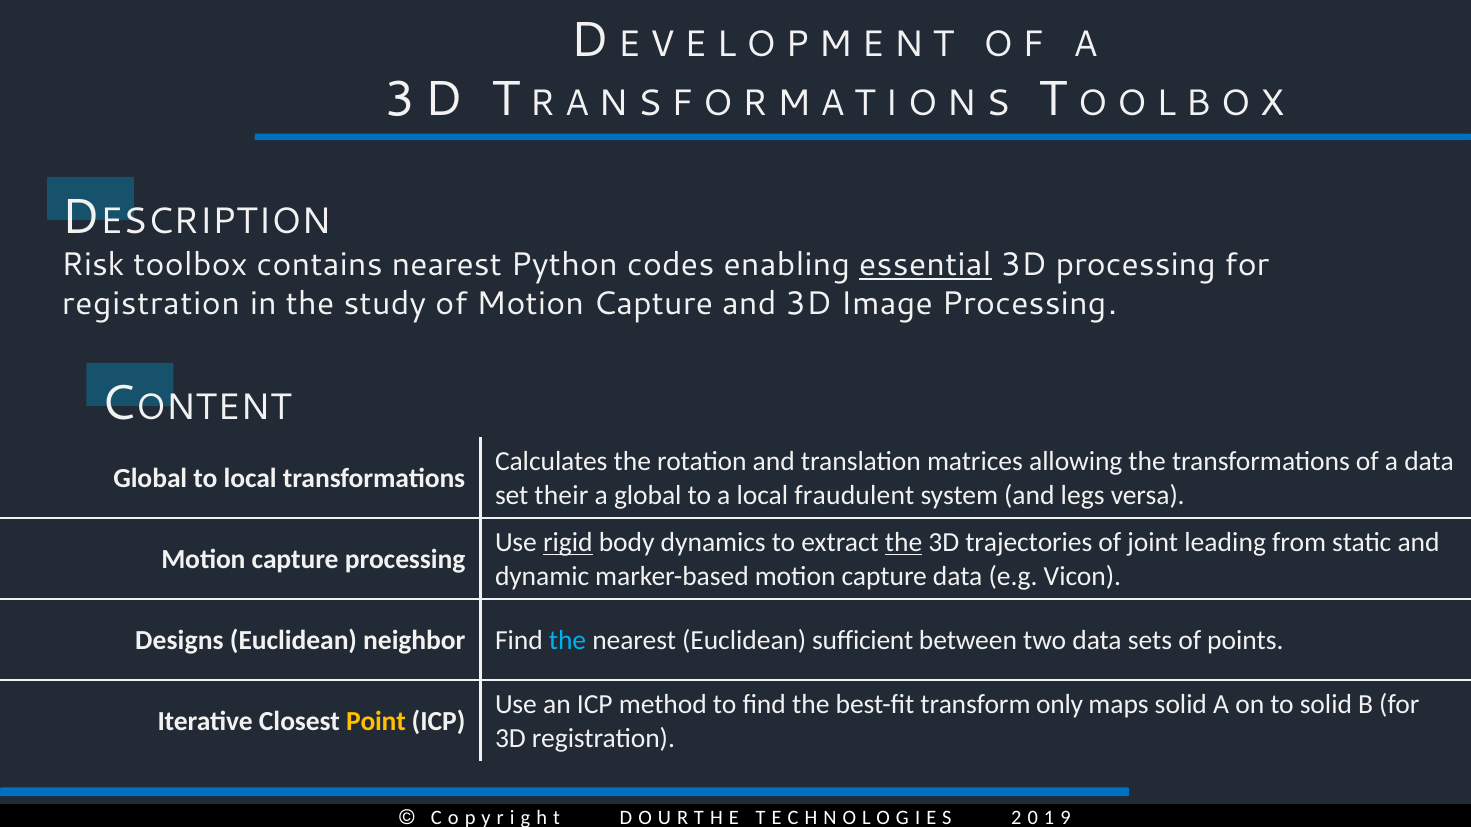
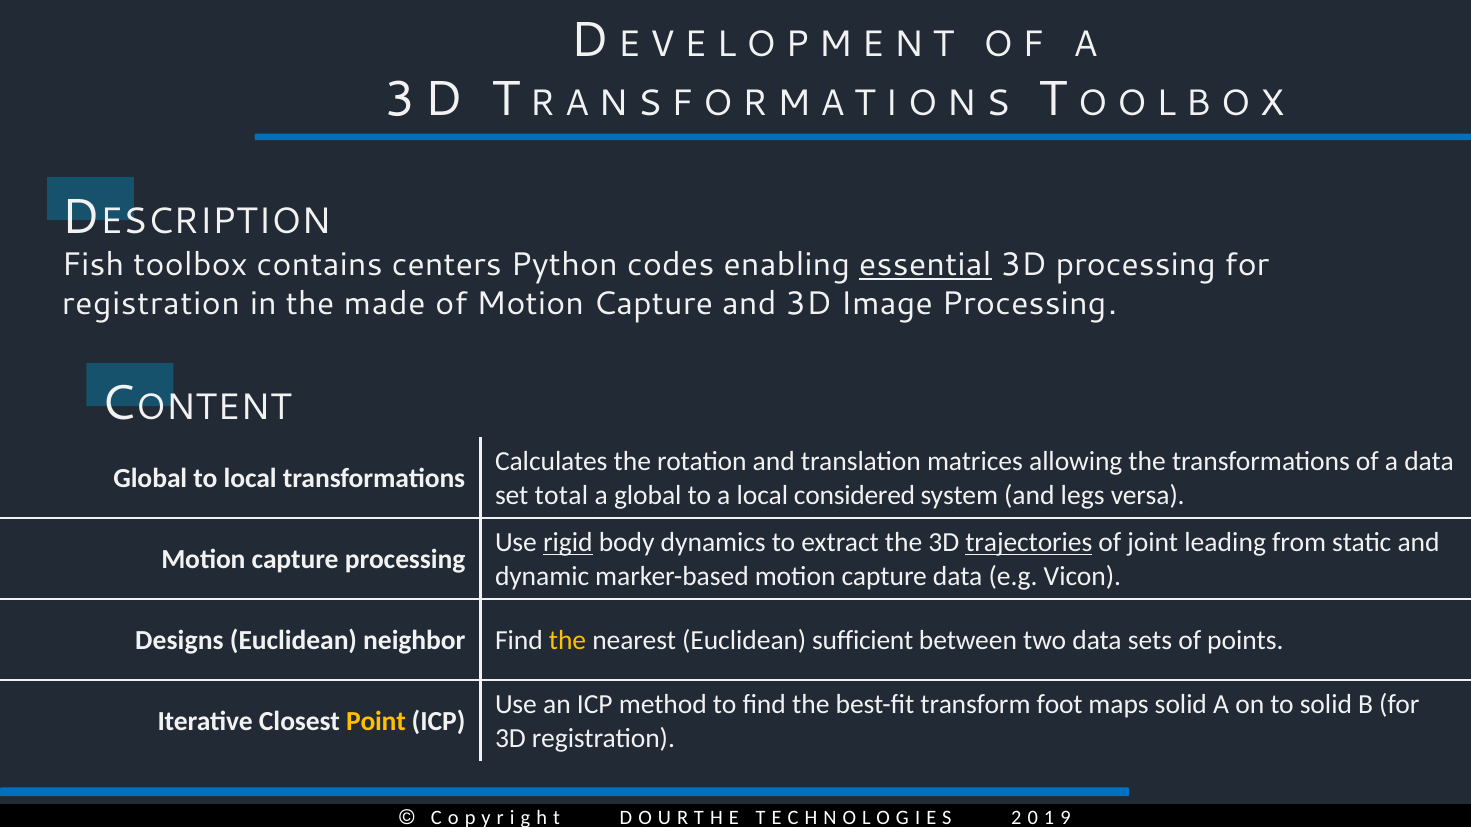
Risk: Risk -> Fish (93, 265)
contains nearest: nearest -> centers (447, 265)
study: study -> made (385, 304)
their: their -> total (561, 495)
fraudulent: fraudulent -> considered (855, 495)
the underline: present -> none (904, 543)
trajectories underline: none -> present (1029, 543)
the colour: light blue -> yellow (568, 640)
only: only -> foot (1060, 705)
